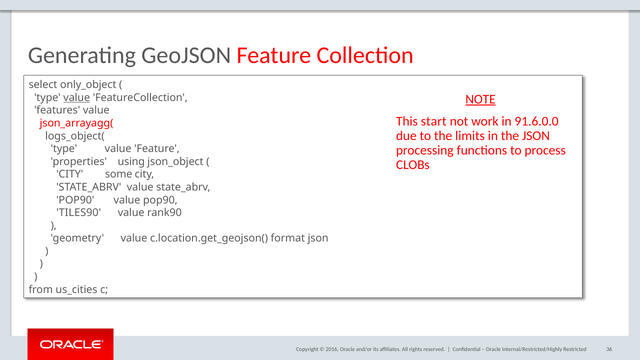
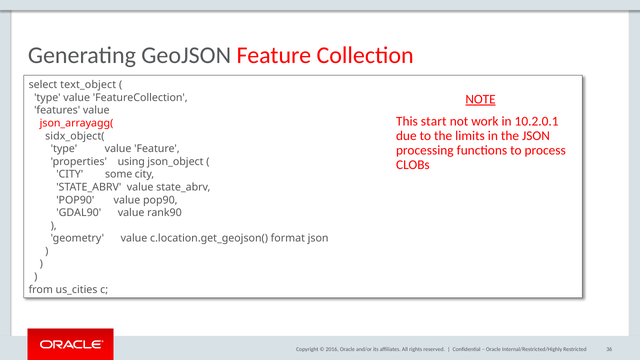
only_object: only_object -> text_object (88, 85)
value underline: present -> none (77, 98)
91.6.0.0: 91.6.0.0 -> 10.2.0.1 (537, 122)
logs_object(: logs_object( -> sidx_object( (75, 136)
TILES90: TILES90 -> GDAL90 (79, 213)
